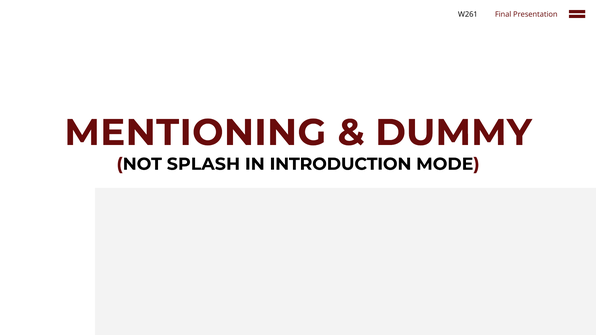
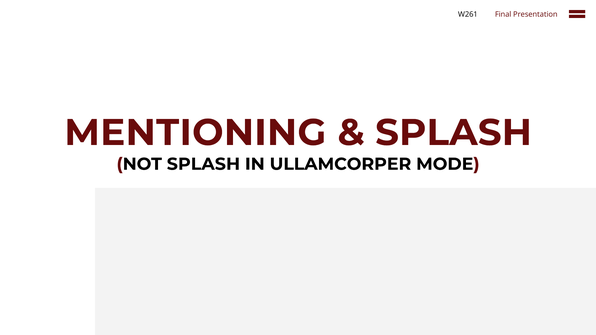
DUMMY: DUMMY -> SPLASH (454, 133)
INTRODUCTION: INTRODUCTION -> ULLAMCORPER (340, 164)
